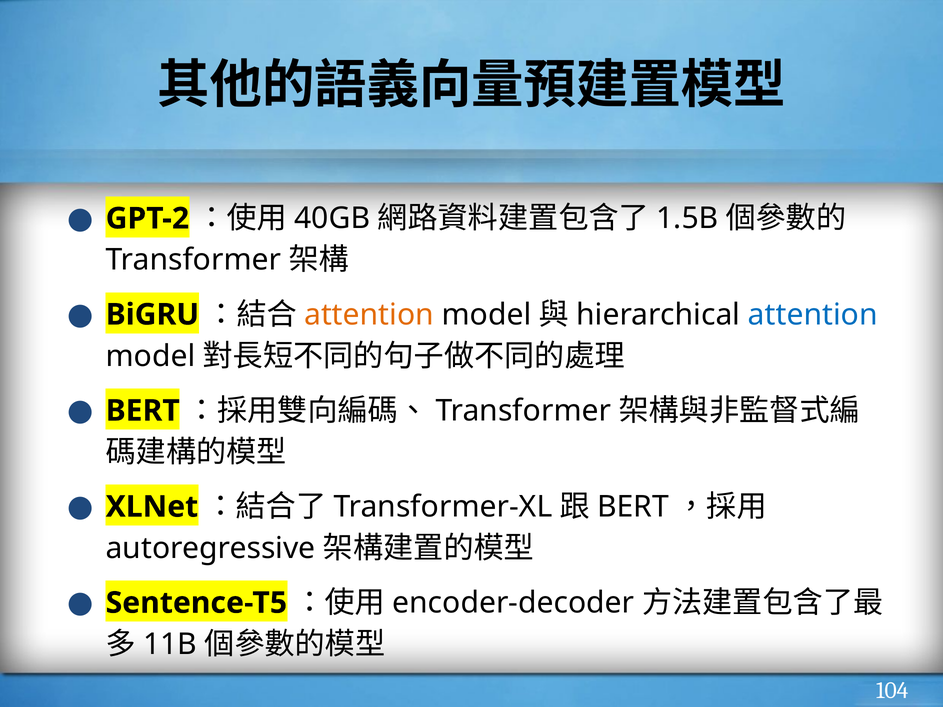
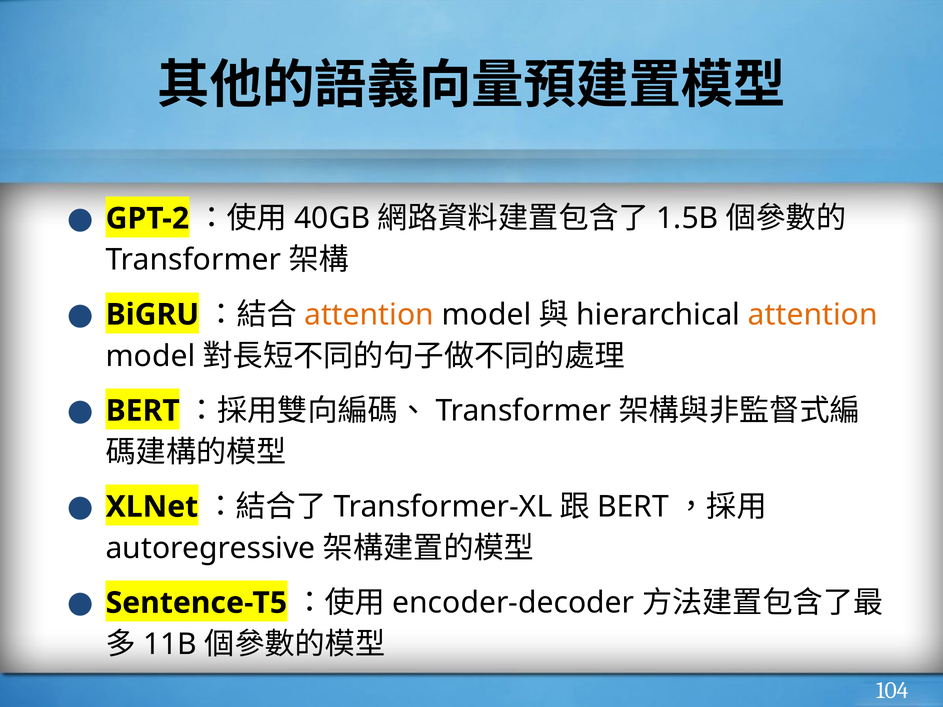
attention colour: blue -> orange (813, 315)
